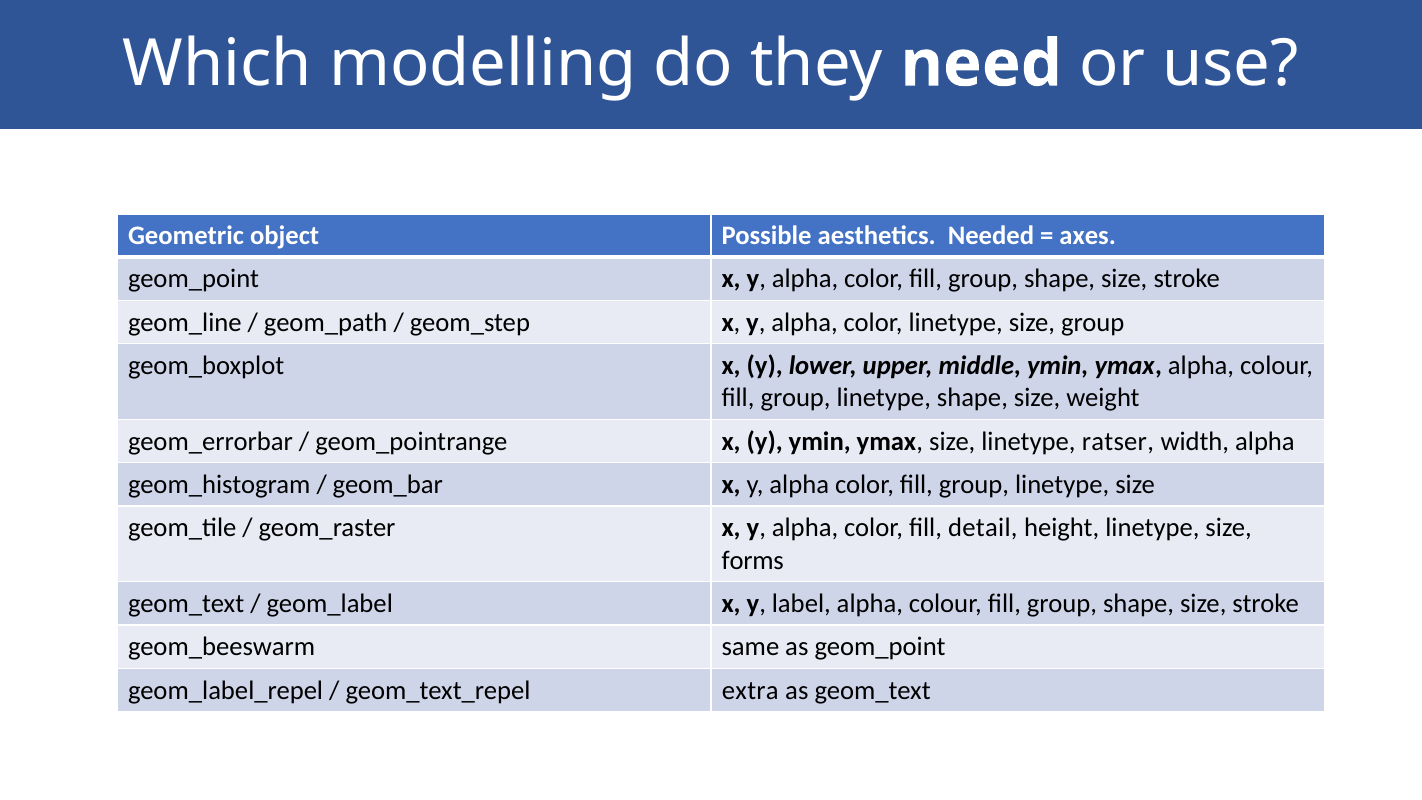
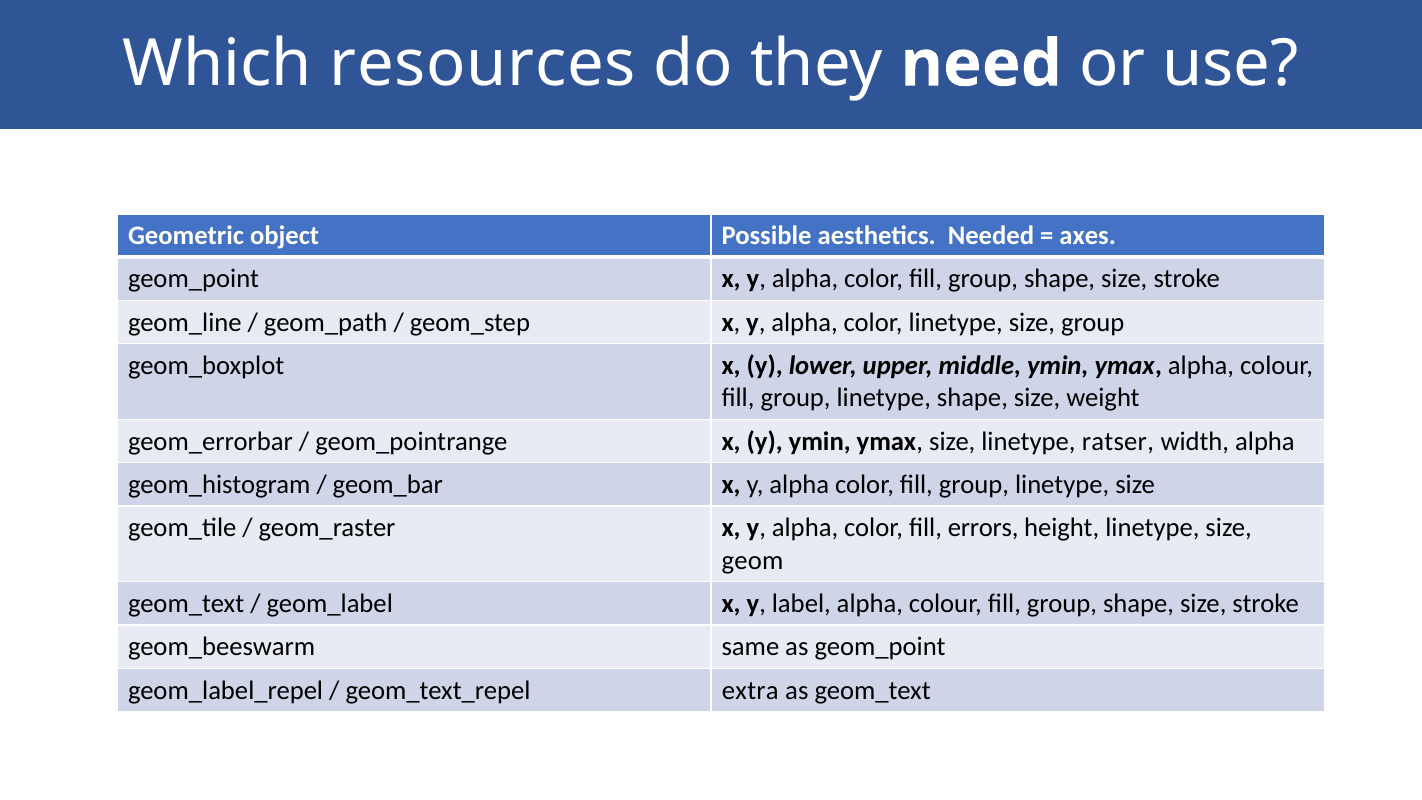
modelling: modelling -> resources (483, 64)
detail: detail -> errors (983, 528)
forms: forms -> geom (753, 560)
